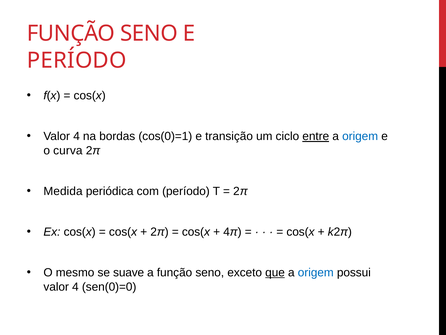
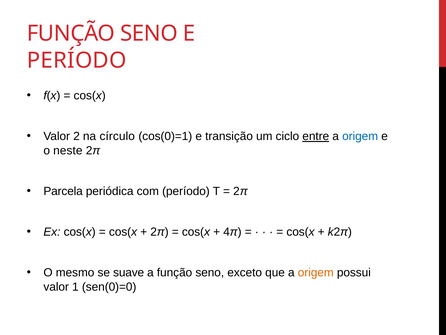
4: 4 -> 2 (77, 136)
bordas: bordas -> círculo (117, 136)
curva: curva -> neste (68, 150)
Medida: Medida -> Parcela (63, 191)
que underline: present -> none (275, 272)
origem colour: blue -> orange (316, 272)
4: 4 -> 1 (75, 286)
